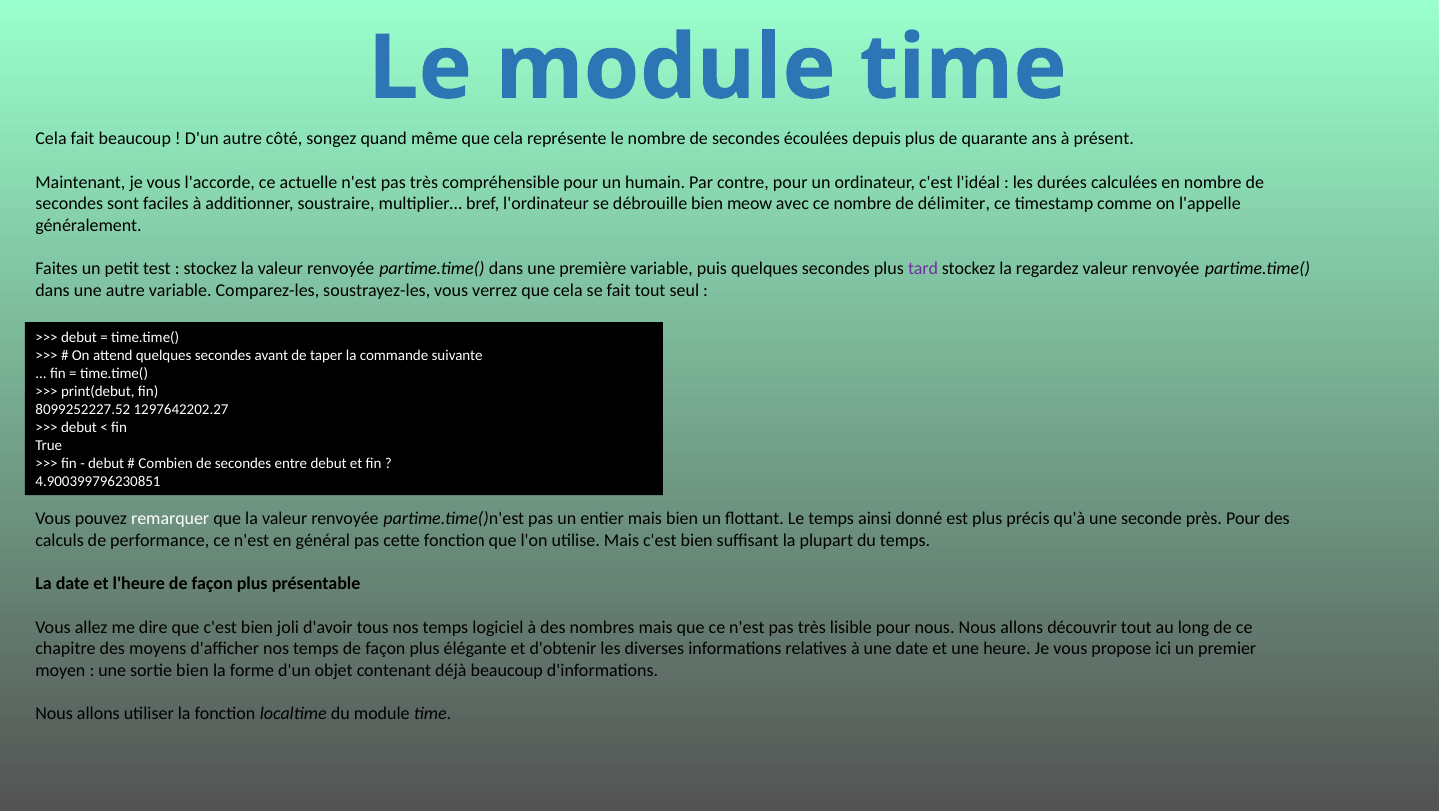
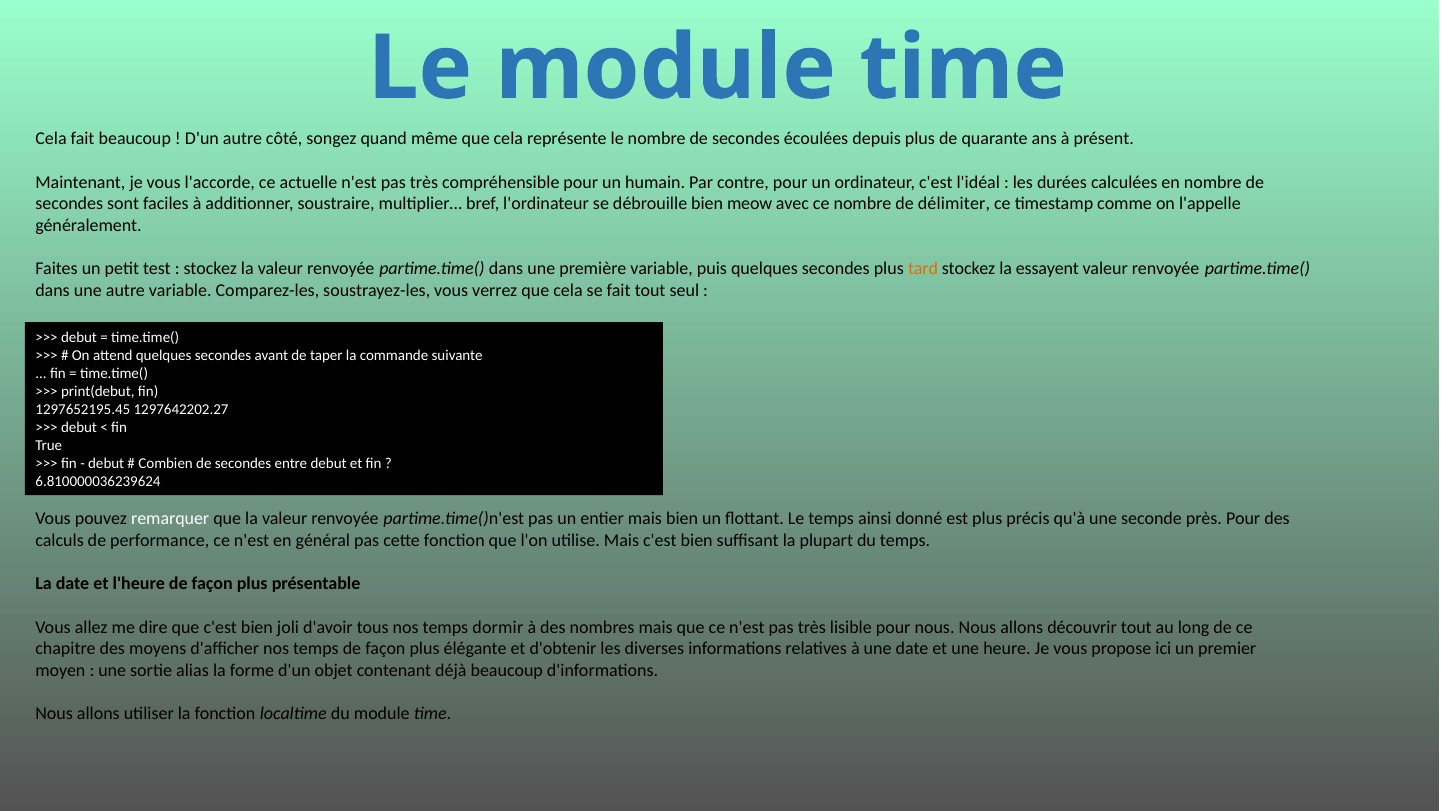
tard colour: purple -> orange (923, 269)
regardez: regardez -> essayent (1047, 269)
8099252227.52: 8099252227.52 -> 1297652195.45 (83, 410)
4.900399796230851: 4.900399796230851 -> 6.810000036239624 (98, 482)
logiciel: logiciel -> dormir (498, 627)
sortie bien: bien -> alias (193, 670)
